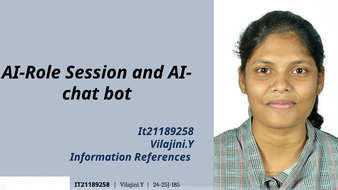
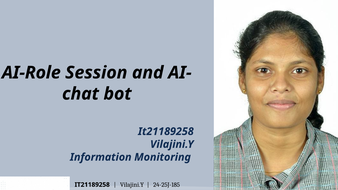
References: References -> Monitoring (163, 157)
